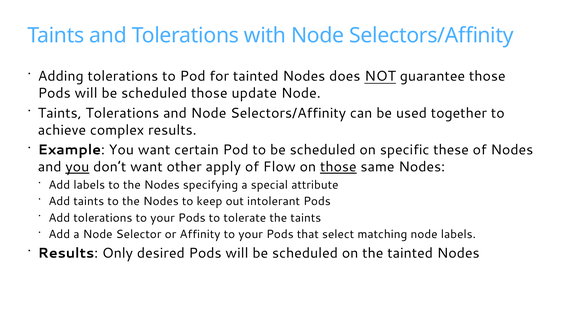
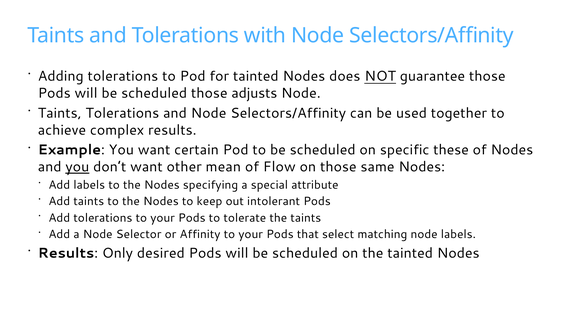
update: update -> adjusts (254, 93)
apply: apply -> mean (223, 167)
those underline: present -> none (338, 167)
